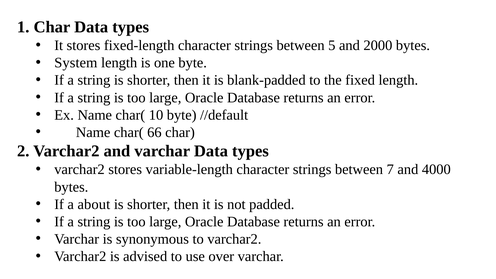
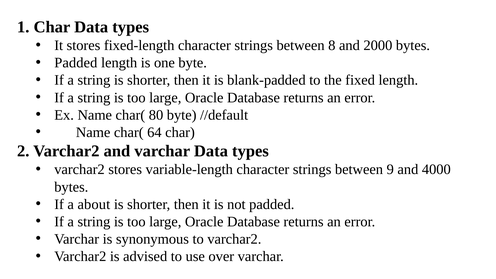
5: 5 -> 8 (332, 45)
System: System -> Padded (76, 63)
10: 10 -> 80 (156, 115)
66: 66 -> 64 (154, 132)
7: 7 -> 9 (390, 170)
